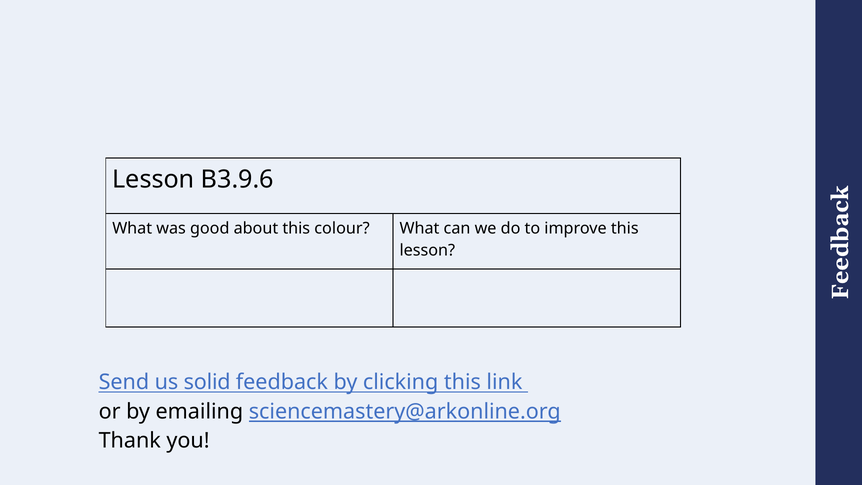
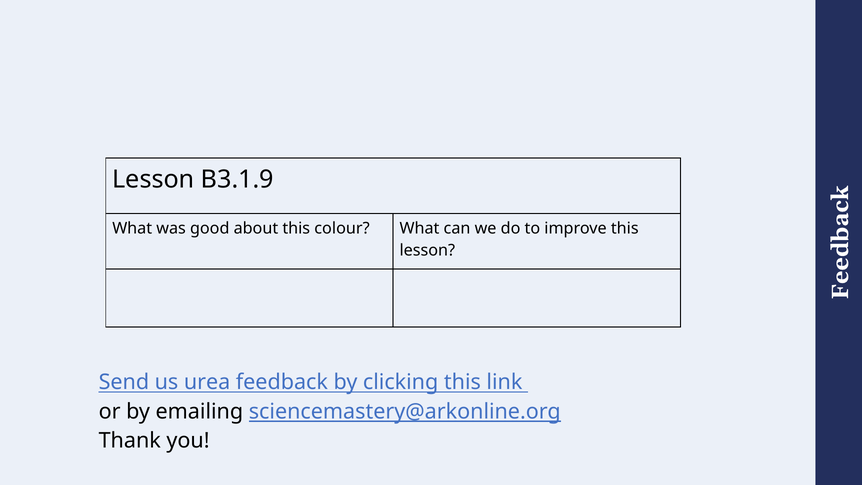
B3.9.6: B3.9.6 -> B3.1.9 (237, 180)
solid: solid -> urea (207, 382)
